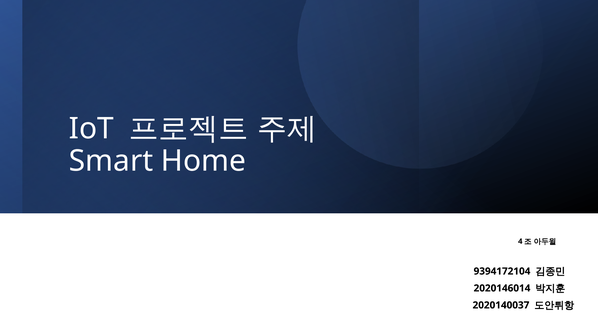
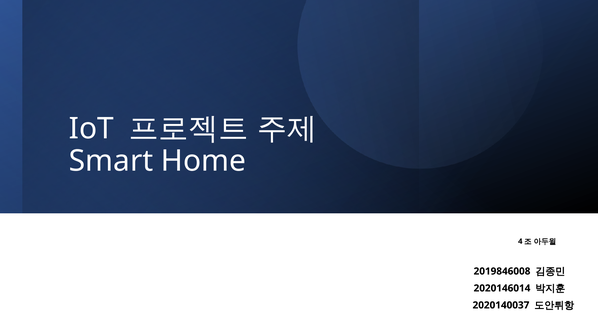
9394172104: 9394172104 -> 2019846008 (502, 272)
